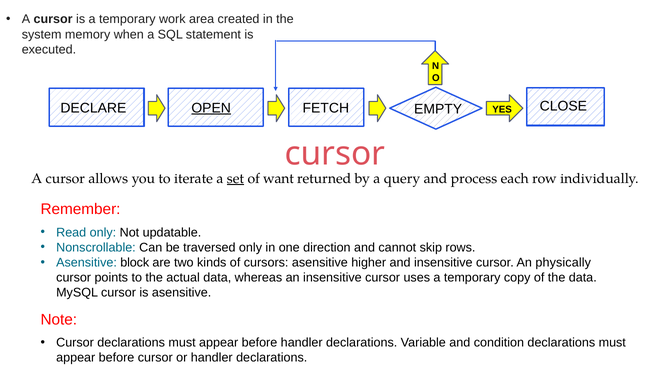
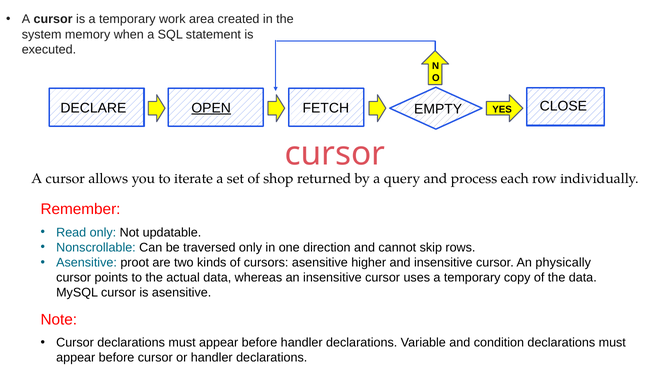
set underline: present -> none (235, 179)
want: want -> shop (278, 179)
block: block -> proot (135, 262)
